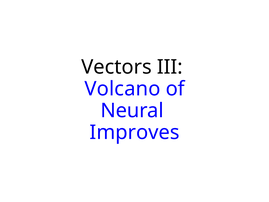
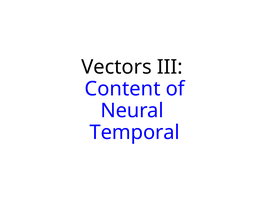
Volcano: Volcano -> Content (123, 89)
Improves: Improves -> Temporal (135, 132)
